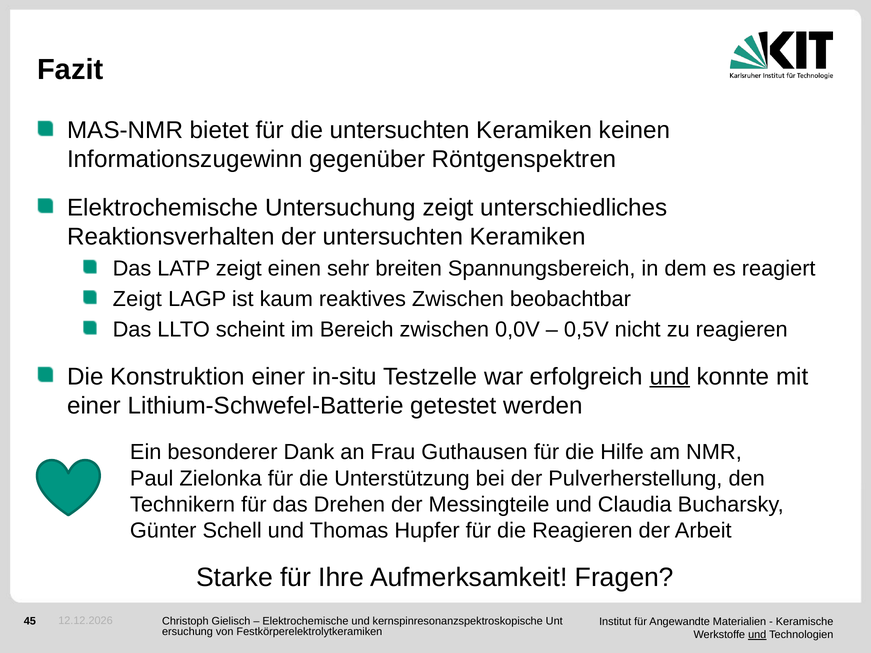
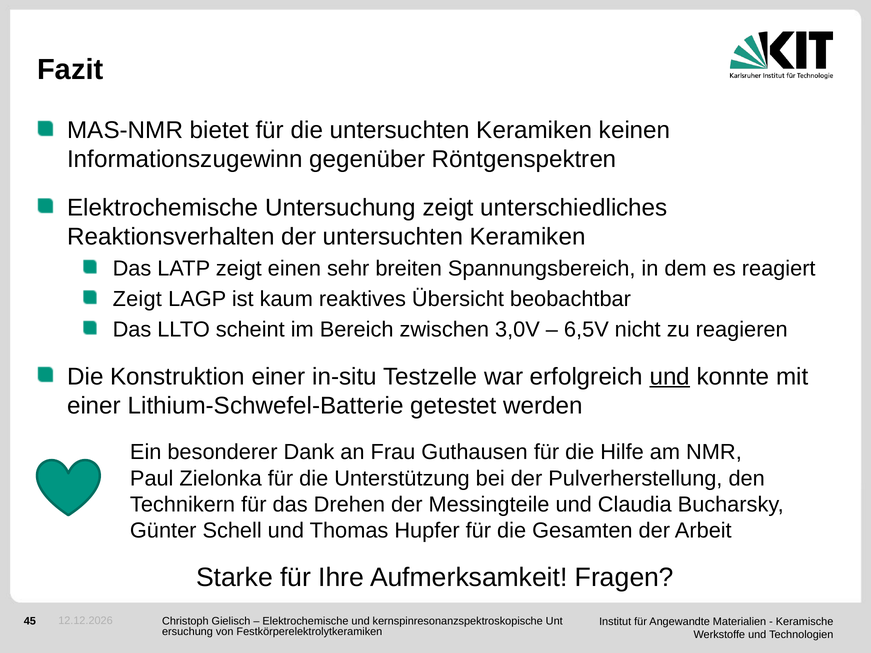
reaktives Zwischen: Zwischen -> Übersicht (458, 299)
0,0V: 0,0V -> 3,0V (517, 330)
0,5V: 0,5V -> 6,5V (586, 330)
die Reagieren: Reagieren -> Gesamten (582, 531)
und underline: present -> none (757, 635)
